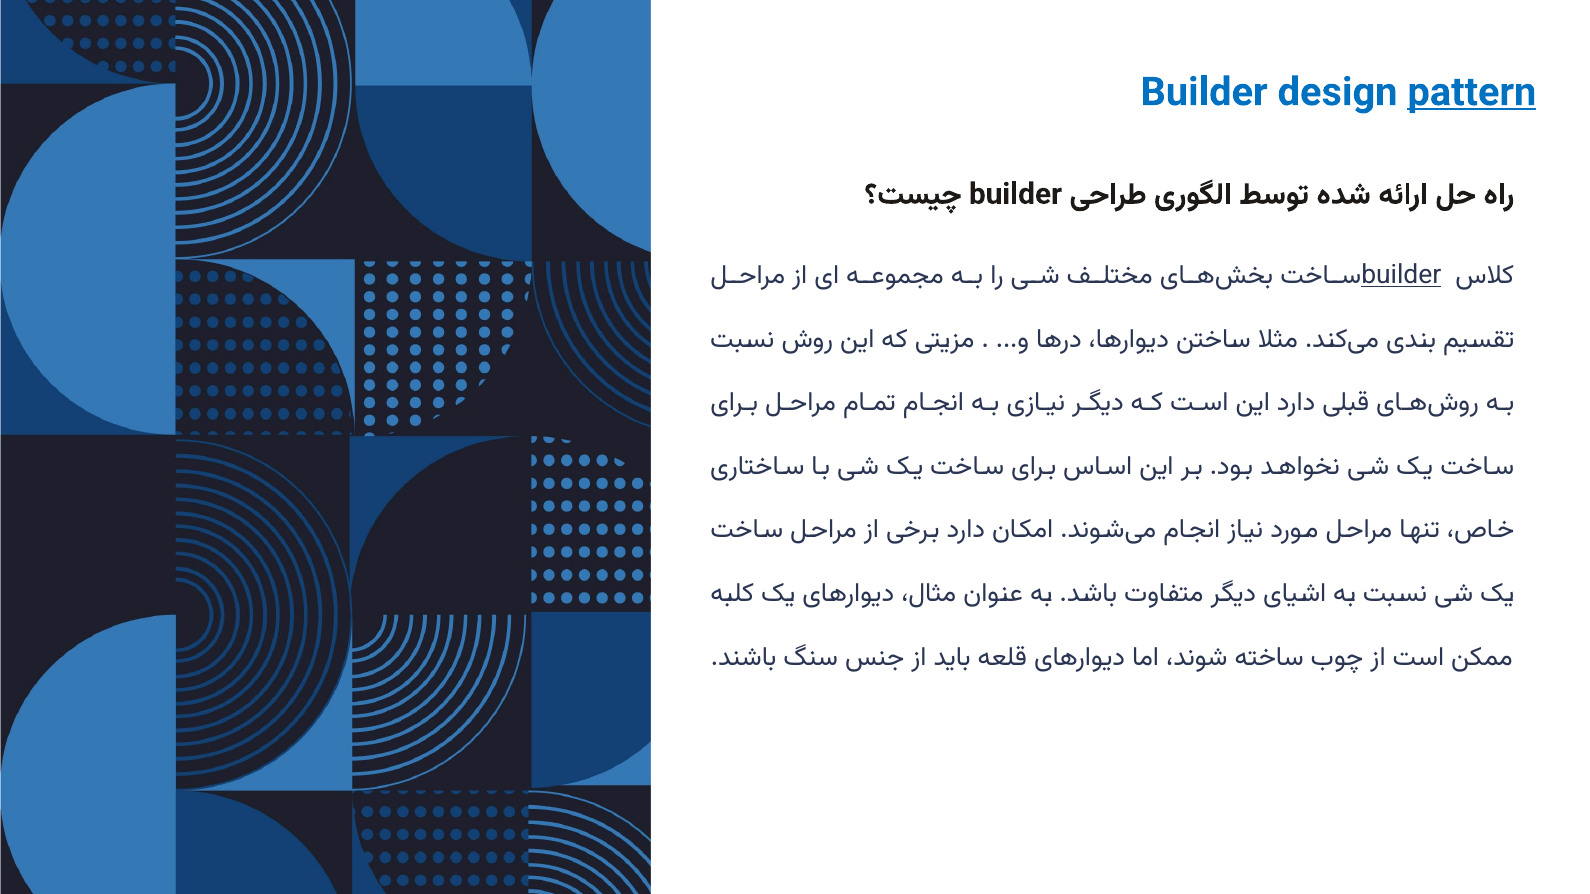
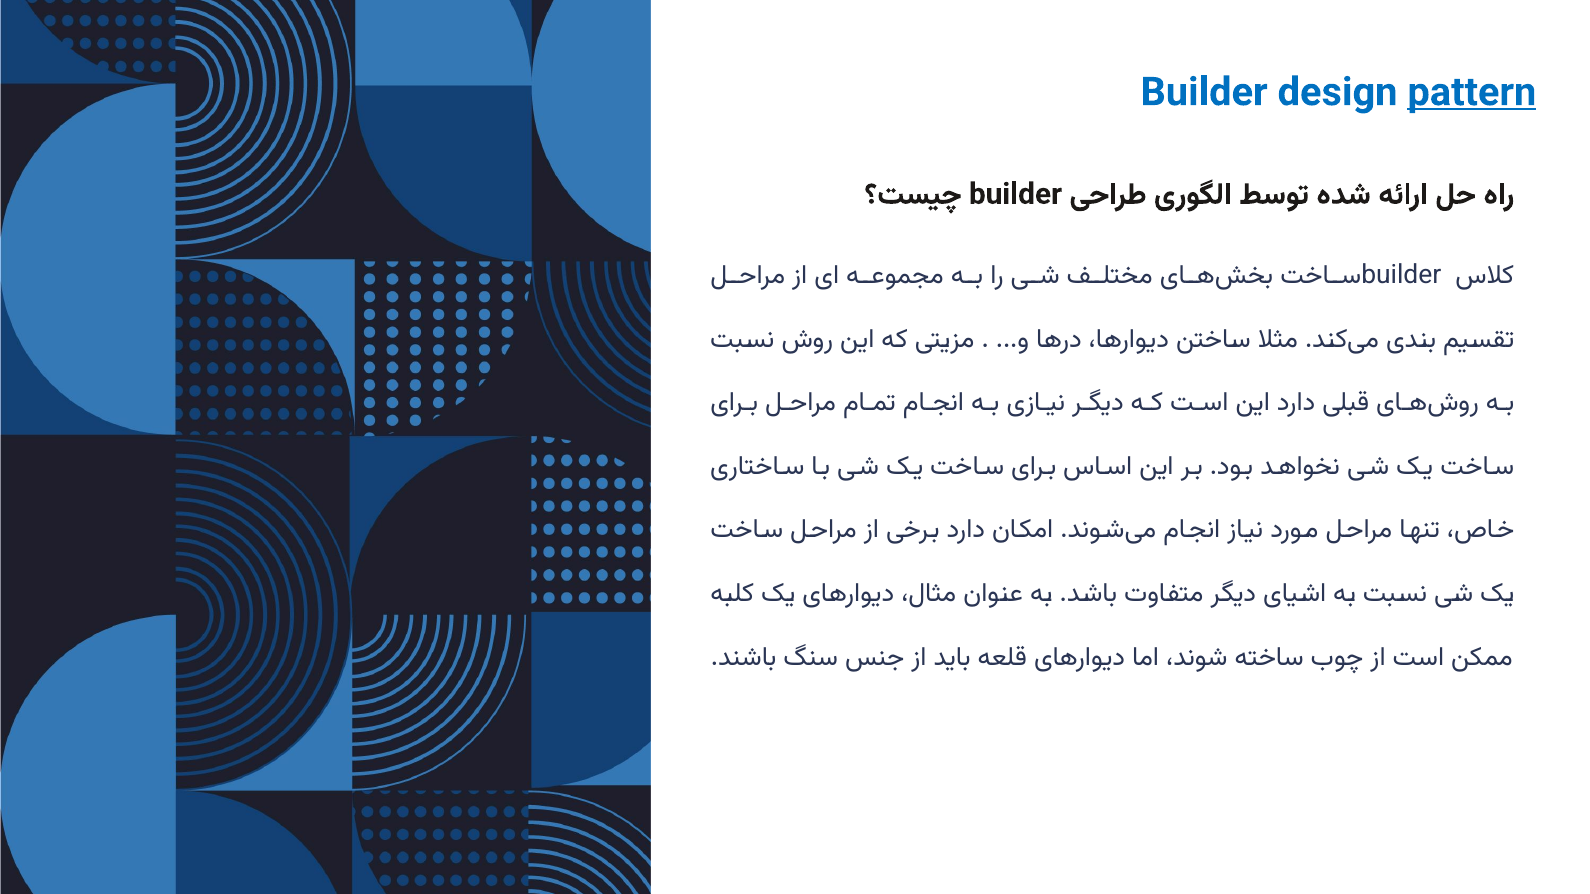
builder underline: present -> none (1401, 275)
